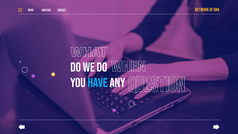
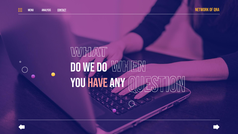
have colour: light blue -> pink (98, 83)
